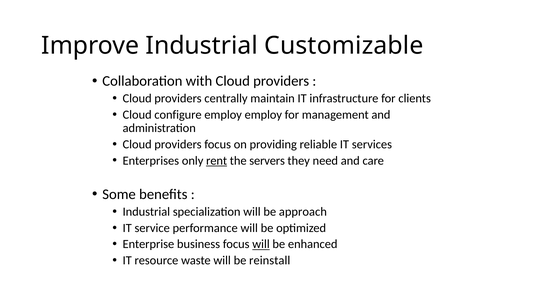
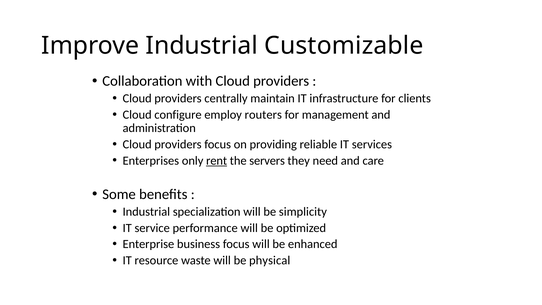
employ employ: employ -> routers (263, 115)
approach: approach -> simplicity (303, 212)
will underline: present -> none (261, 244)
reinstall: reinstall -> physical (270, 260)
